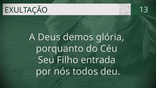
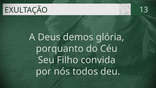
entrada: entrada -> convida (98, 60)
